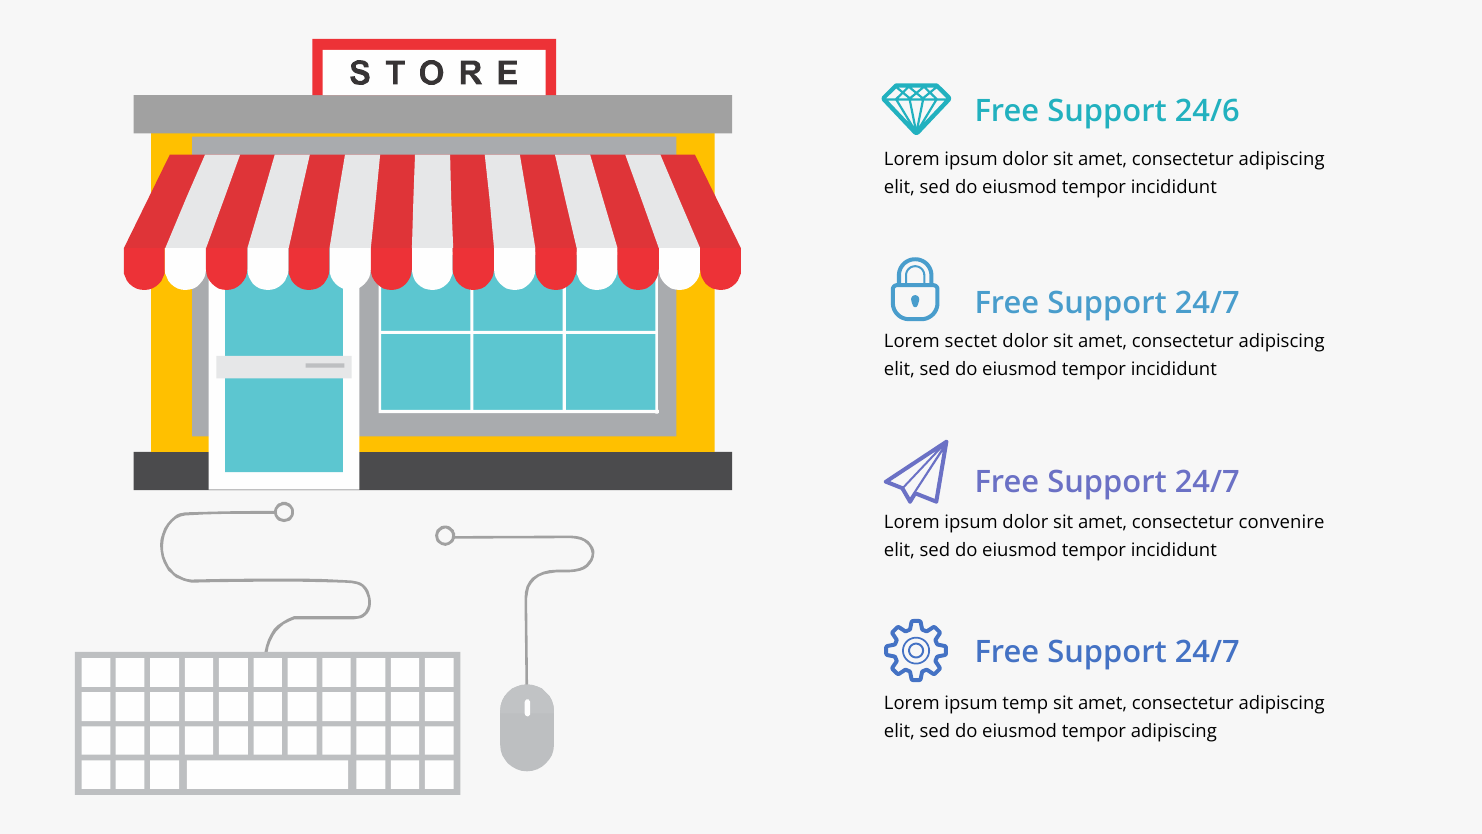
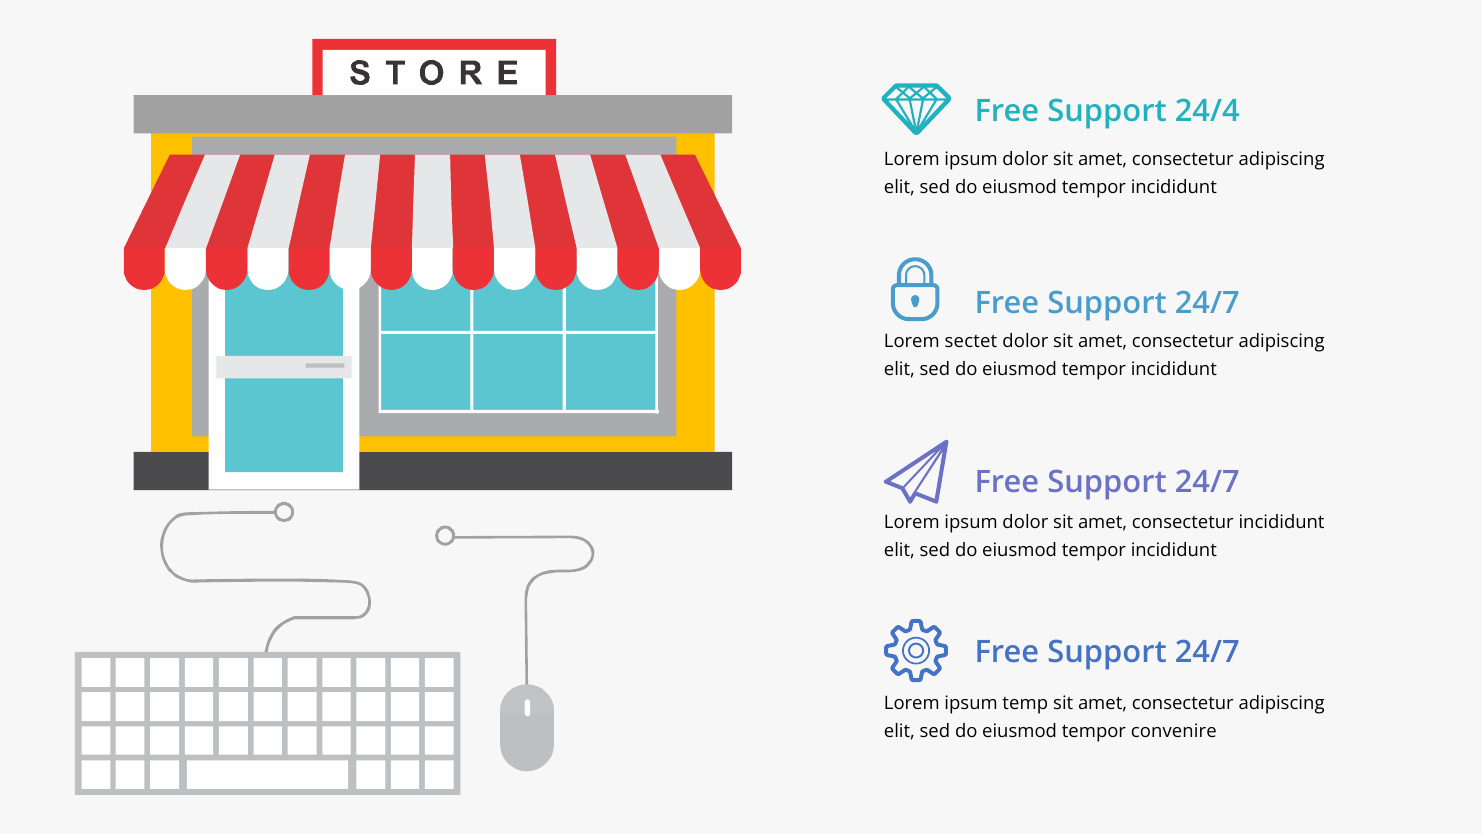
24/6: 24/6 -> 24/4 (1207, 111)
consectetur convenire: convenire -> incididunt (1282, 522)
tempor adipiscing: adipiscing -> convenire (1174, 731)
